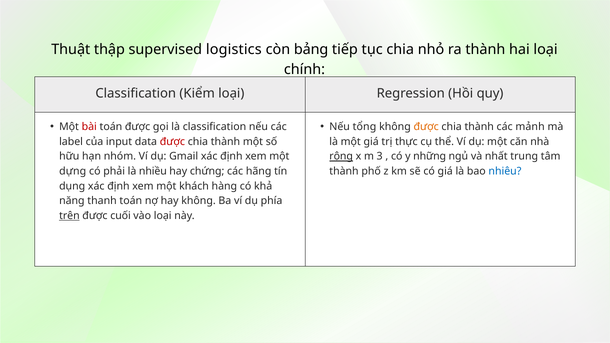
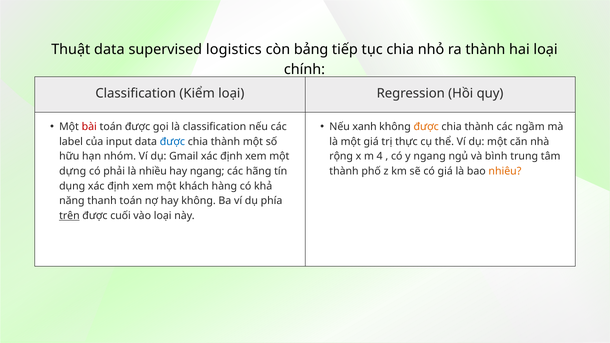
Thuật thập: thập -> data (109, 49)
tổng: tổng -> xanh (365, 127)
mảnh: mảnh -> ngầm (530, 127)
được colour: red -> blue (172, 142)
rộng underline: present -> none (341, 157)
3: 3 -> 4 (380, 157)
y những: những -> ngang (430, 157)
nhất: nhất -> bình (496, 157)
hay chứng: chứng -> ngang (207, 171)
nhiêu colour: blue -> orange (505, 171)
